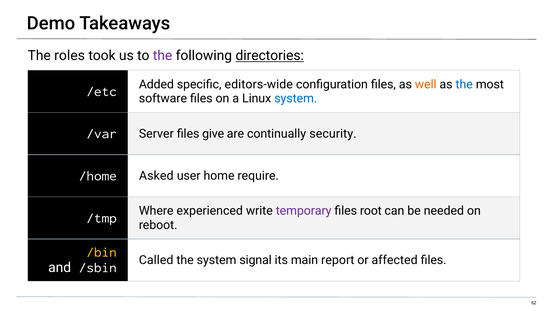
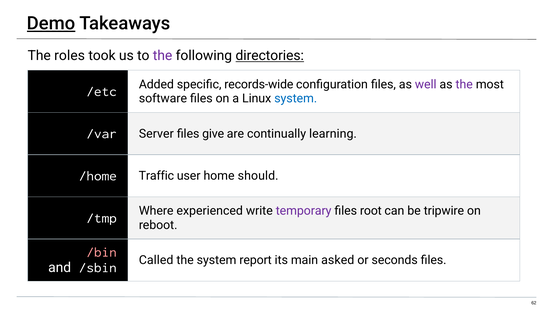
Demo underline: none -> present (51, 23)
editors-wide: editors-wide -> records-wide (259, 84)
well colour: orange -> purple (426, 84)
the colour: blue -> purple (464, 84)
security: security -> learning (333, 134)
Asked: Asked -> Traffic (156, 176)
require: require -> should (258, 176)
needed: needed -> tripwire (444, 211)
/bin colour: yellow -> pink (102, 252)
signal: signal -> report (256, 260)
report: report -> asked (338, 260)
affected: affected -> seconds (395, 260)
